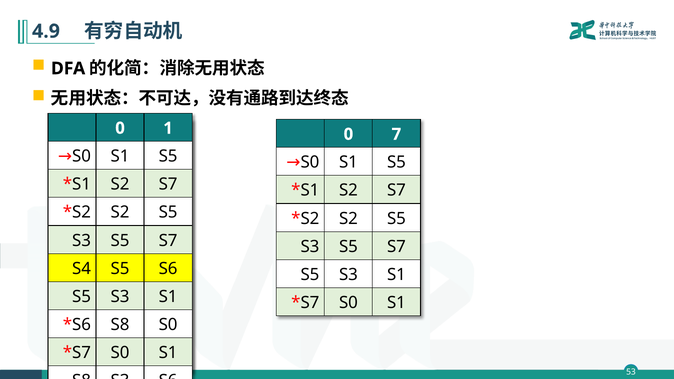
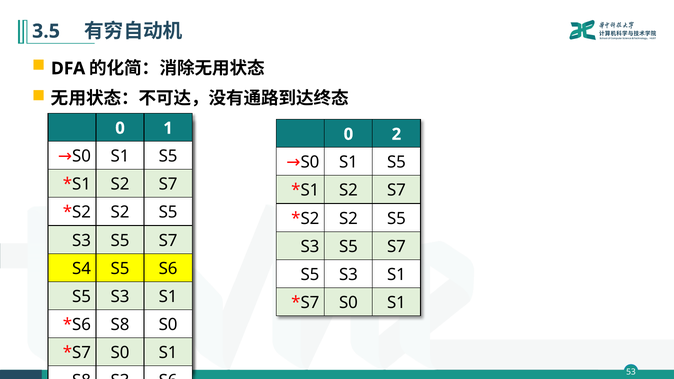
4.9: 4.9 -> 3.5 (46, 31)
7: 7 -> 2 (396, 134)
